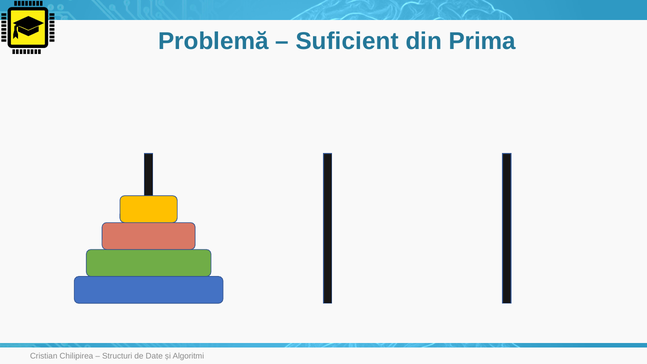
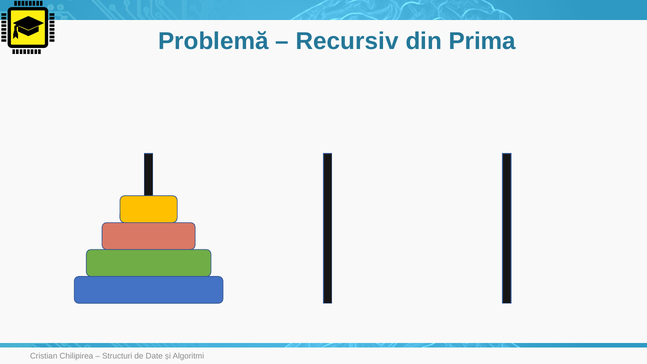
Suficient: Suficient -> Recursiv (347, 41)
